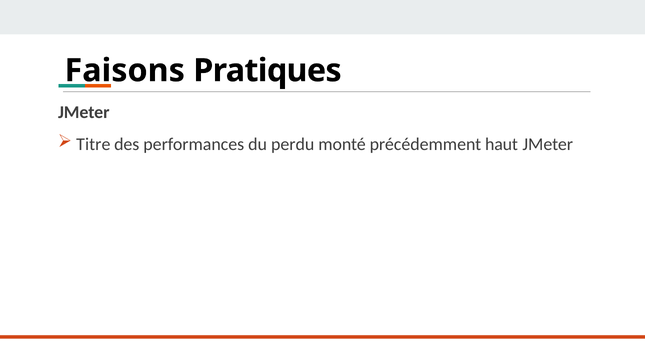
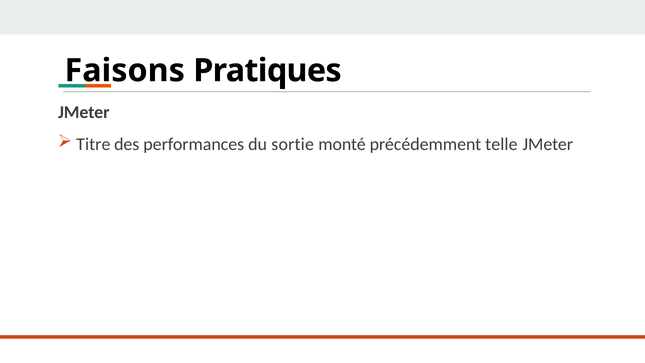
perdu: perdu -> sortie (293, 144)
haut: haut -> telle (501, 144)
